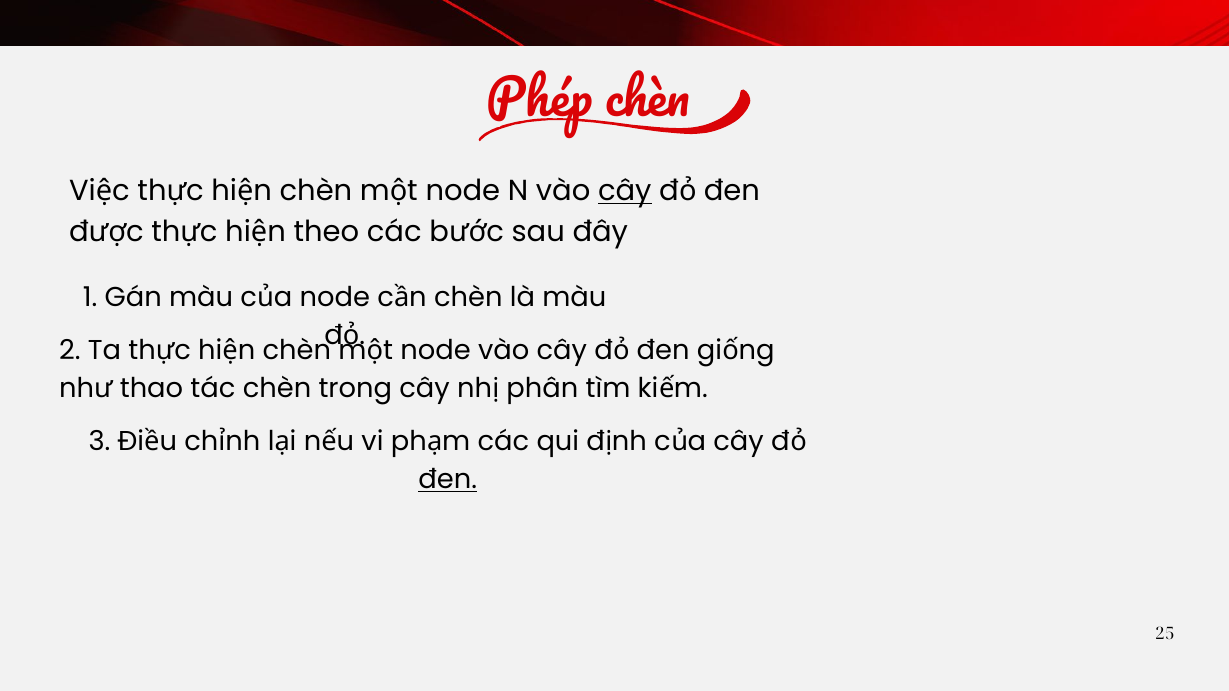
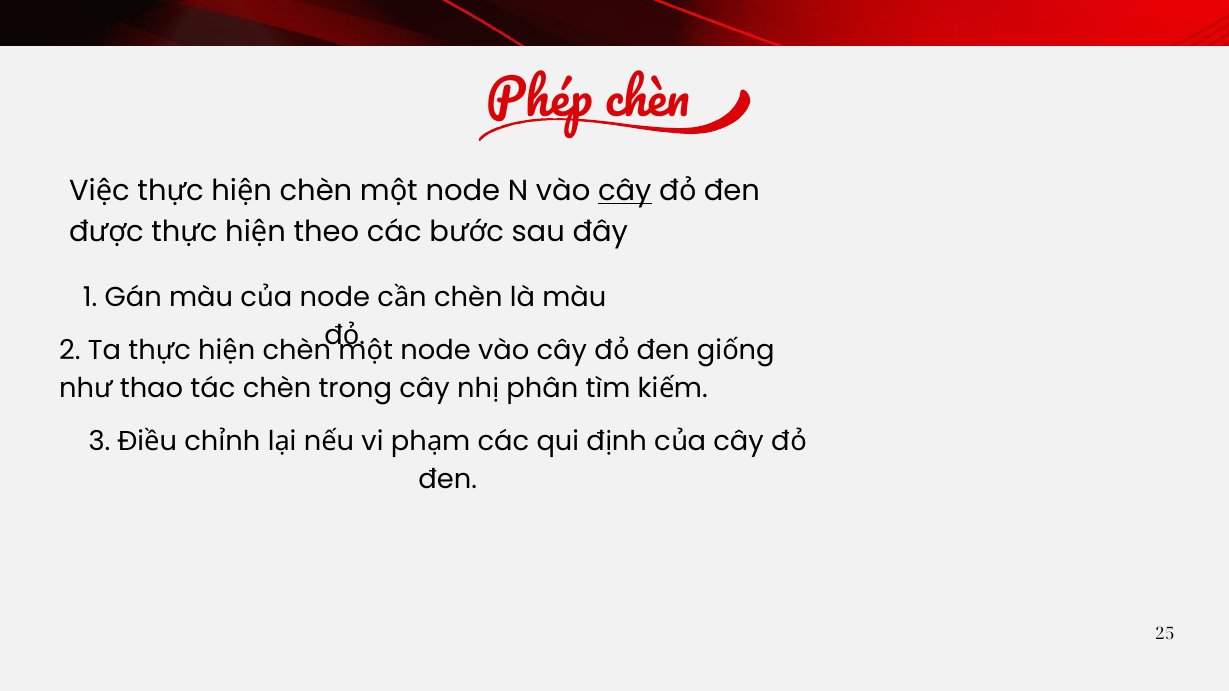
đen underline: present -> none (448, 480)
